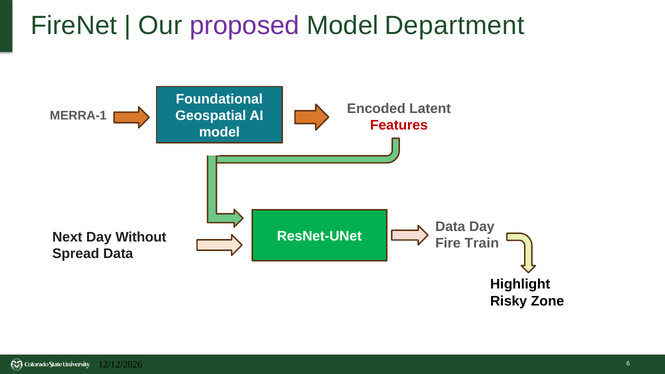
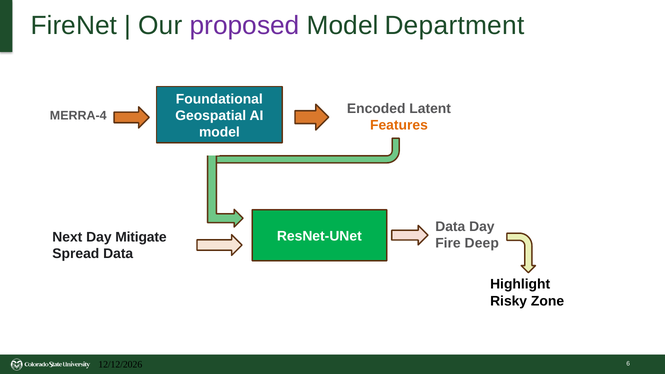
MERRA-1: MERRA-1 -> MERRA-4 (78, 116)
Features colour: red -> orange (399, 125)
Without: Without -> Mitigate (141, 237)
Train: Train -> Deep (482, 243)
